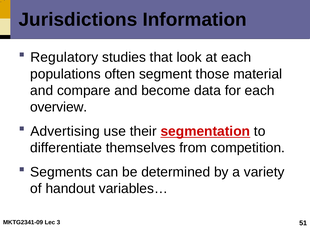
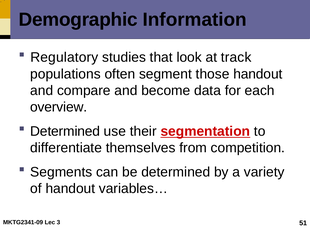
Jurisdictions: Jurisdictions -> Demographic (78, 19)
at each: each -> track (236, 57)
those material: material -> handout (258, 74)
Advertising: Advertising -> Determined (65, 131)
